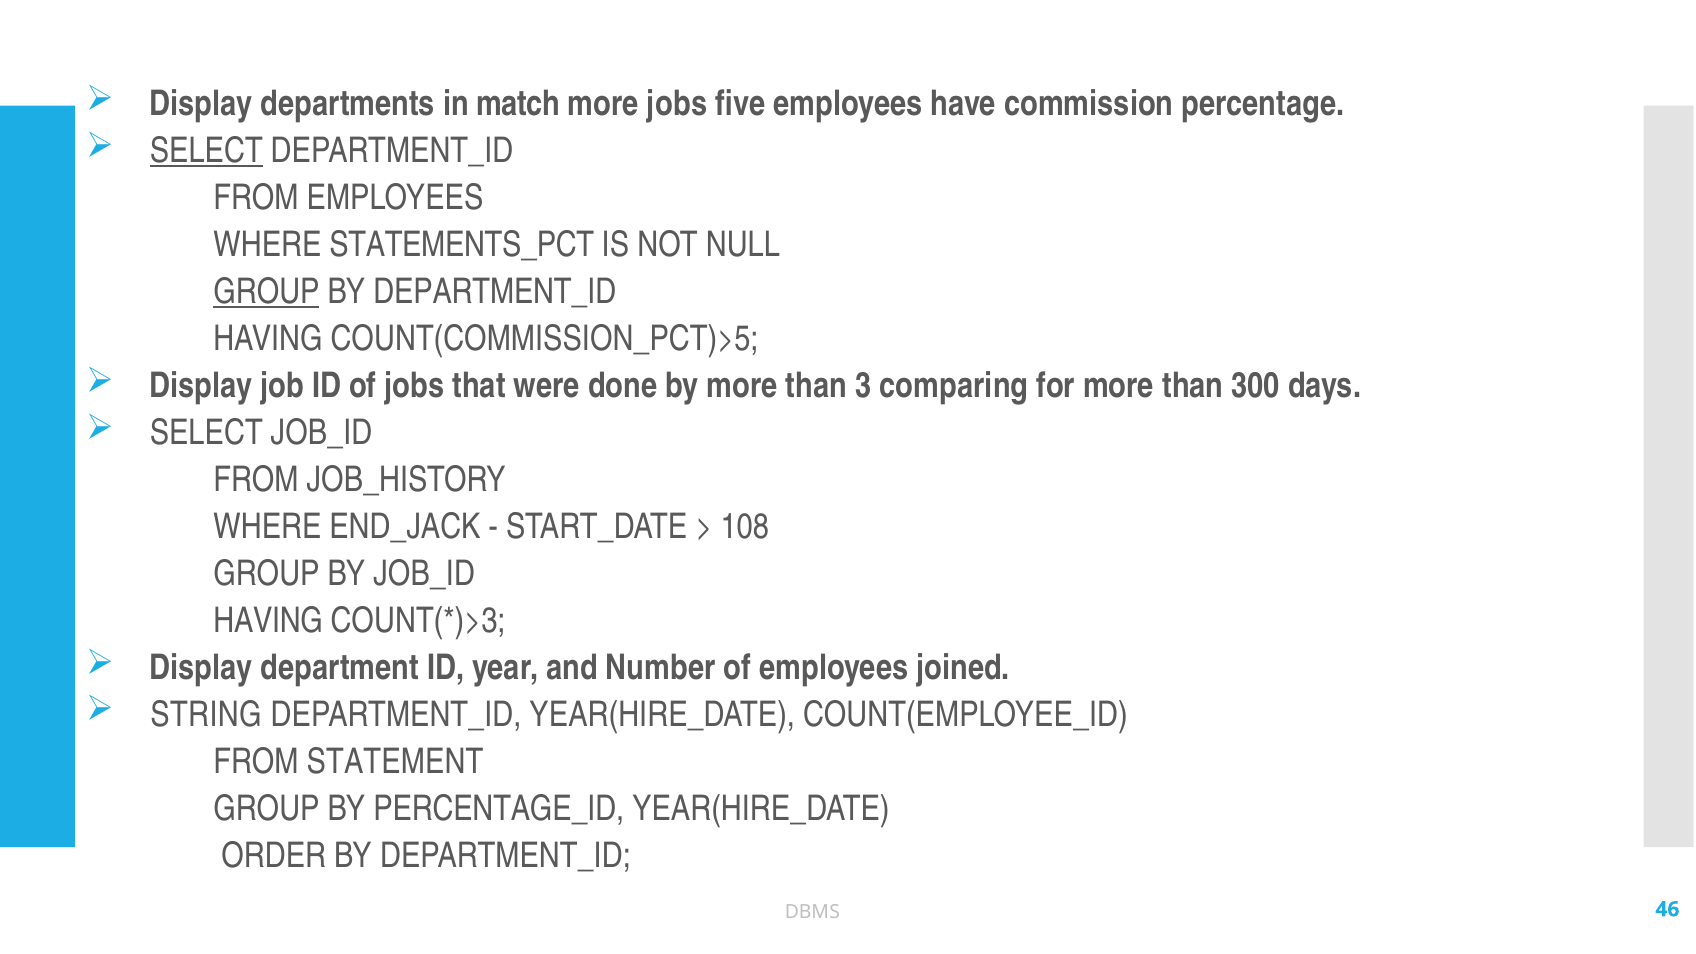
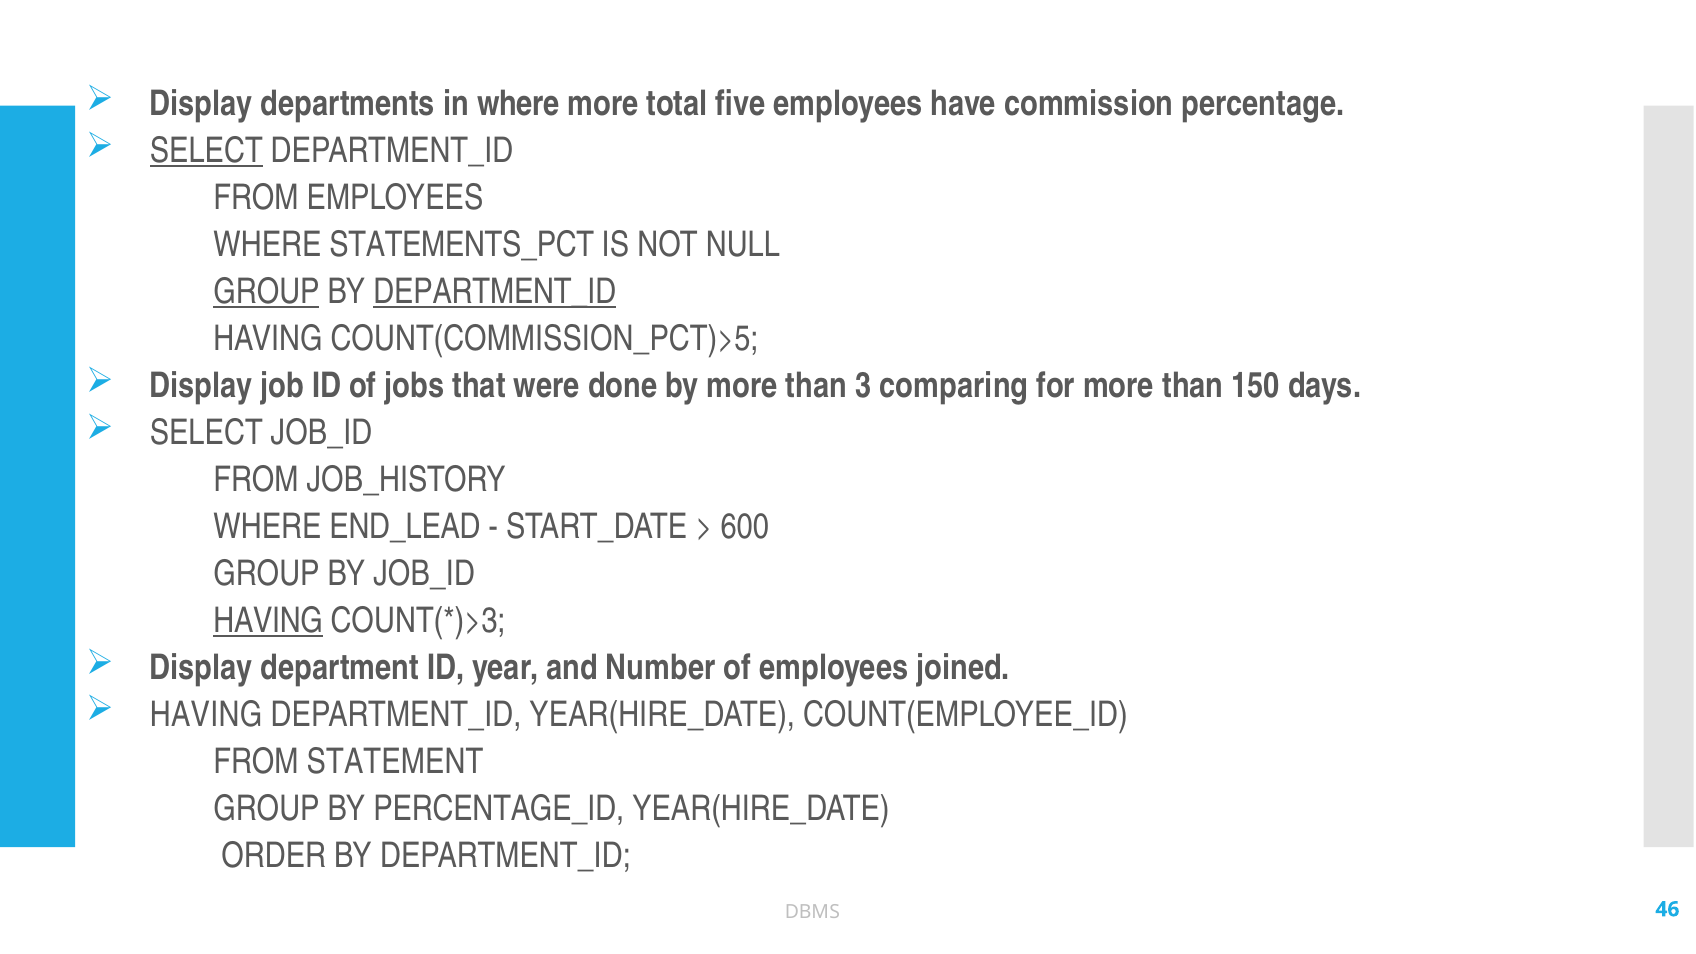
in match: match -> where (518, 104)
more jobs: jobs -> total (677, 104)
DEPARTMENT_ID underline: none -> present (495, 292)
300: 300 -> 150 (1256, 386)
END_JACK: END_JACK -> END_LEAD (405, 527)
108: 108 -> 600 (745, 527)
HAVING underline: none -> present (268, 621)
STRING: STRING -> HAVING (206, 714)
